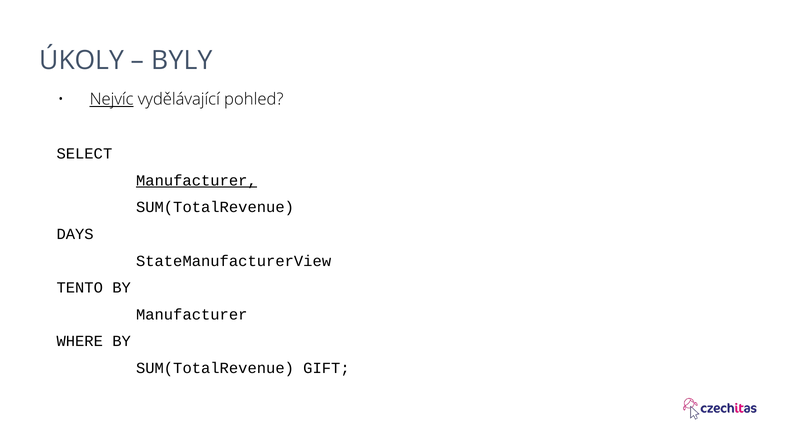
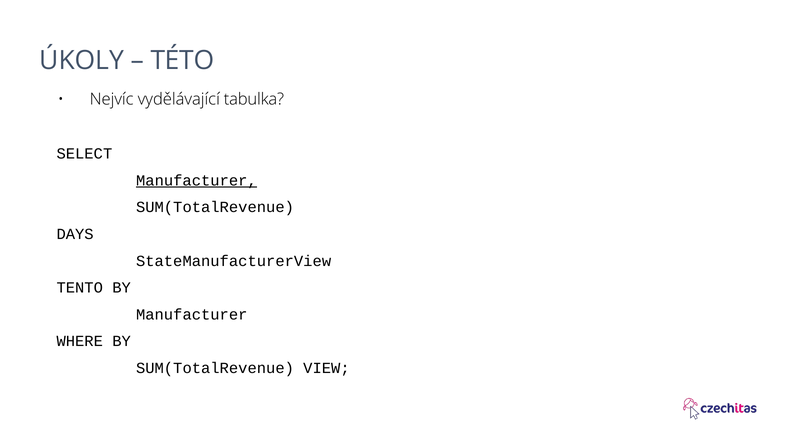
BYLY: BYLY -> TÉTO (182, 61)
Nejvíc underline: present -> none (112, 100)
pohled: pohled -> tabulka (254, 100)
GIFT: GIFT -> VIEW (326, 368)
